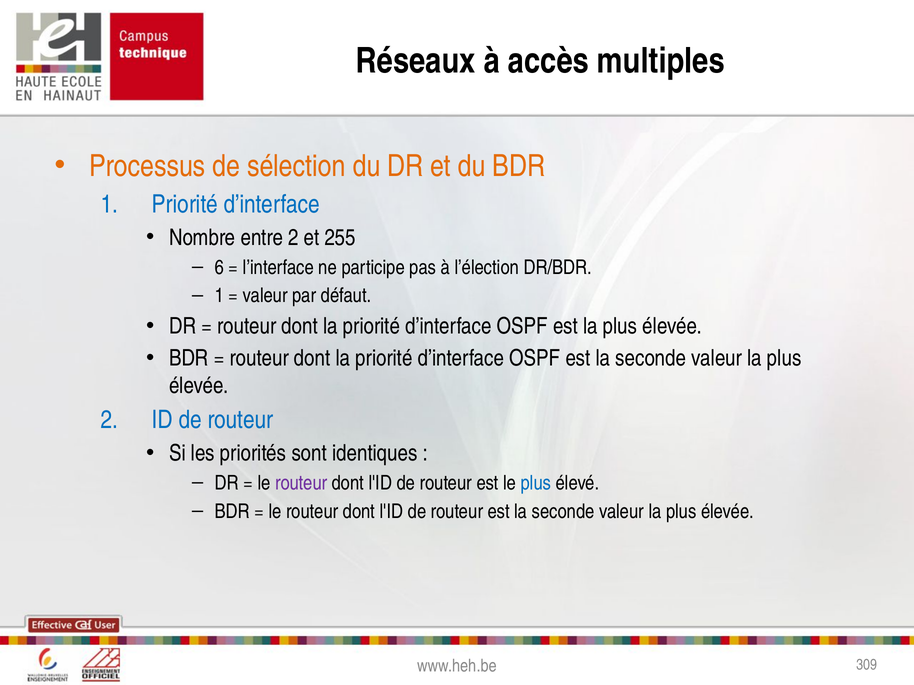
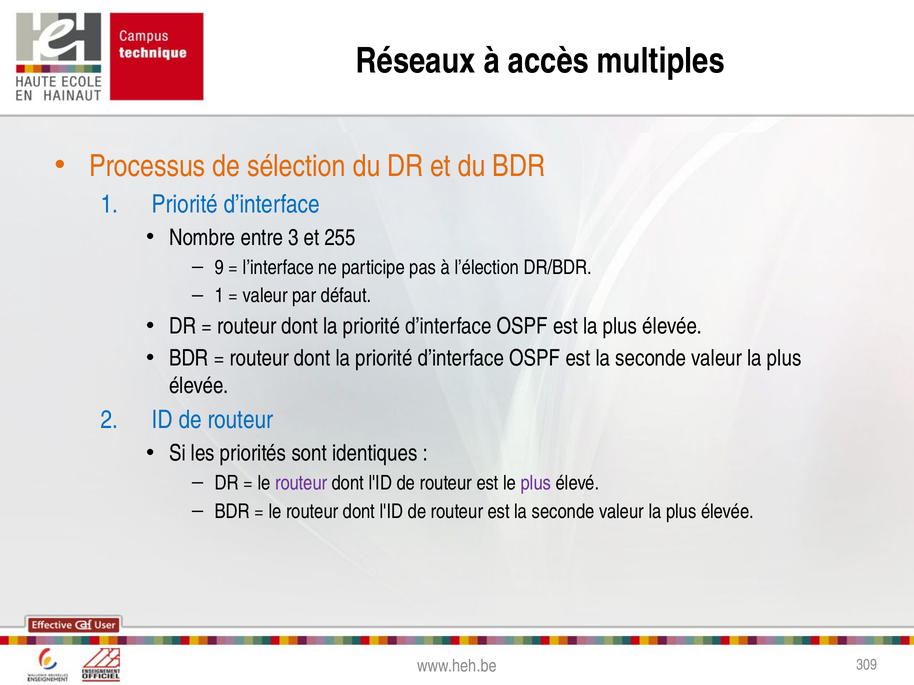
entre 2: 2 -> 3 (294, 238)
6: 6 -> 9 (219, 268)
plus colour: blue -> purple (536, 483)
